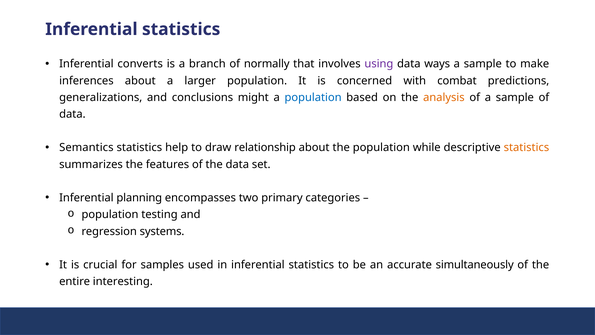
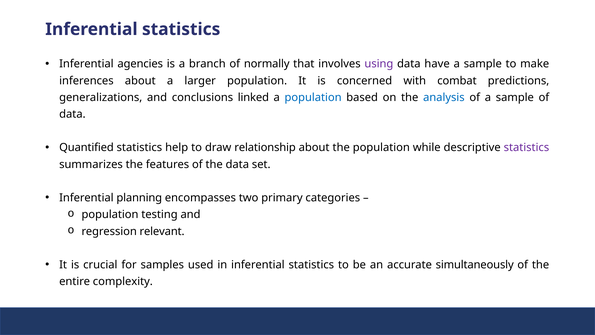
converts: converts -> agencies (140, 64)
ways: ways -> have (437, 64)
might: might -> linked (253, 97)
analysis colour: orange -> blue (444, 97)
Semantics: Semantics -> Quantified (86, 147)
statistics colour: orange -> purple (526, 147)
systems: systems -> relevant (162, 231)
interesting: interesting -> complexity (123, 281)
